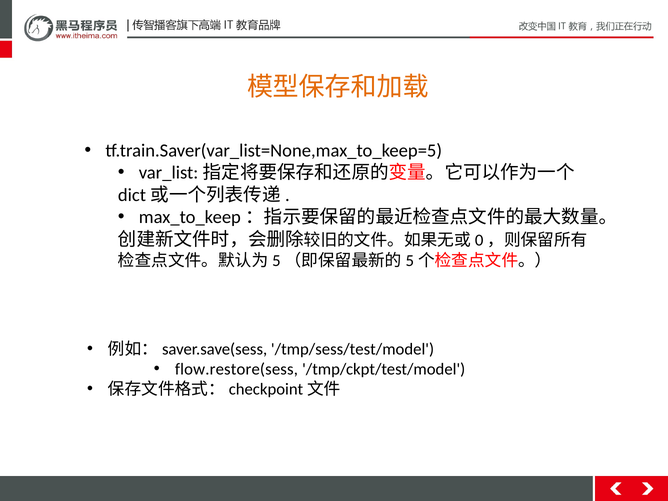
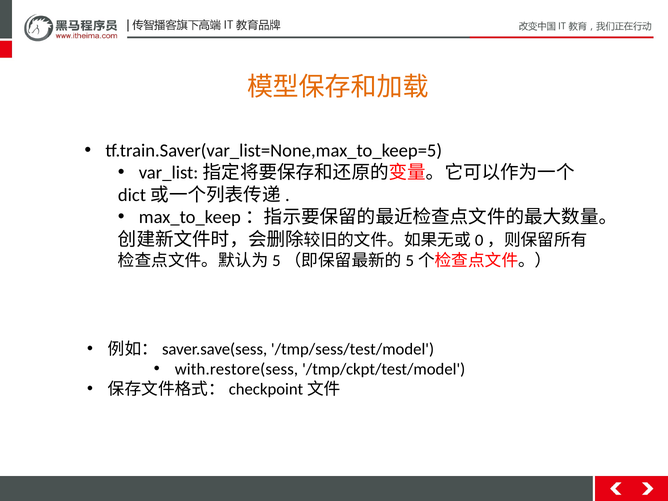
flow.restore(sess: flow.restore(sess -> with.restore(sess (236, 369)
